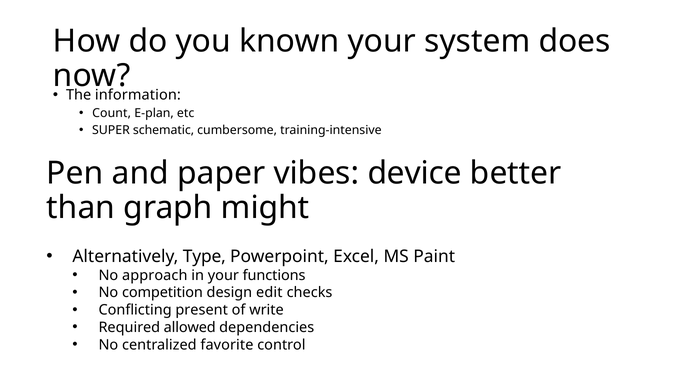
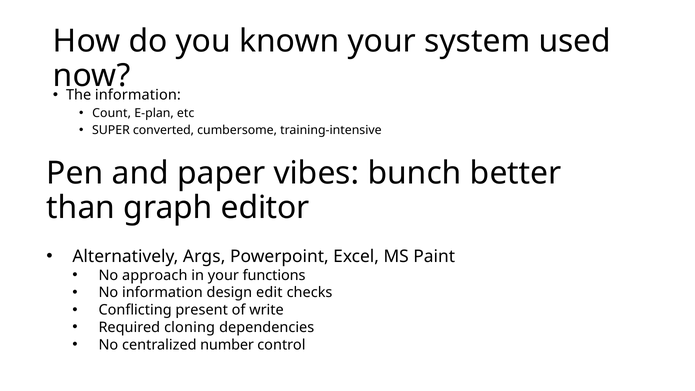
does: does -> used (575, 41)
schematic: schematic -> converted (164, 130)
device: device -> bunch (415, 173)
might: might -> editor (265, 208)
Type: Type -> Args (204, 256)
No competition: competition -> information (162, 293)
allowed: allowed -> cloning (190, 327)
favorite: favorite -> number (227, 345)
